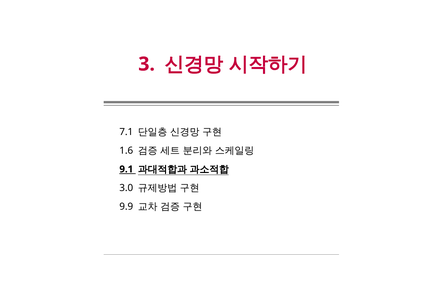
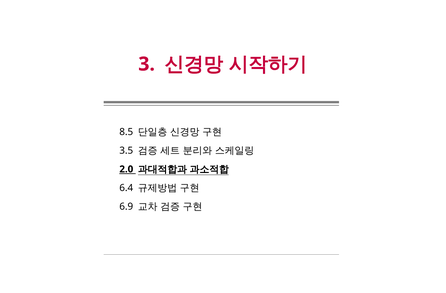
7.1: 7.1 -> 8.5 (126, 132)
1.6: 1.6 -> 3.5 (126, 151)
9.1: 9.1 -> 2.0 (126, 169)
3.0: 3.0 -> 6.4 (126, 188)
9.9: 9.9 -> 6.9 (126, 207)
